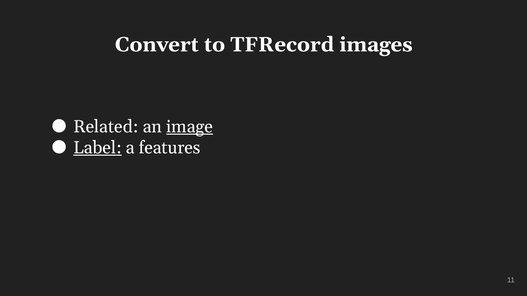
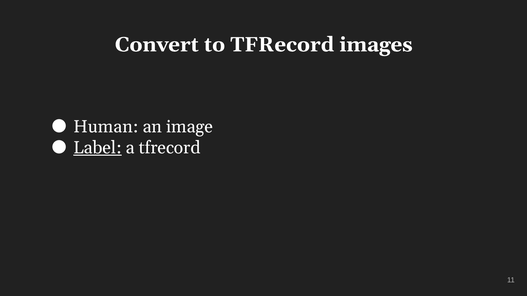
Related: Related -> Human (106, 127)
image underline: present -> none (190, 127)
a features: features -> tfrecord (170, 148)
